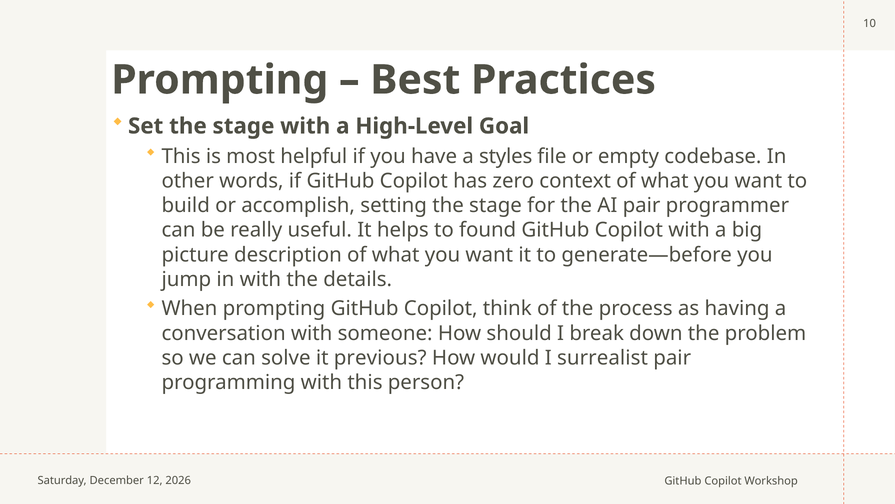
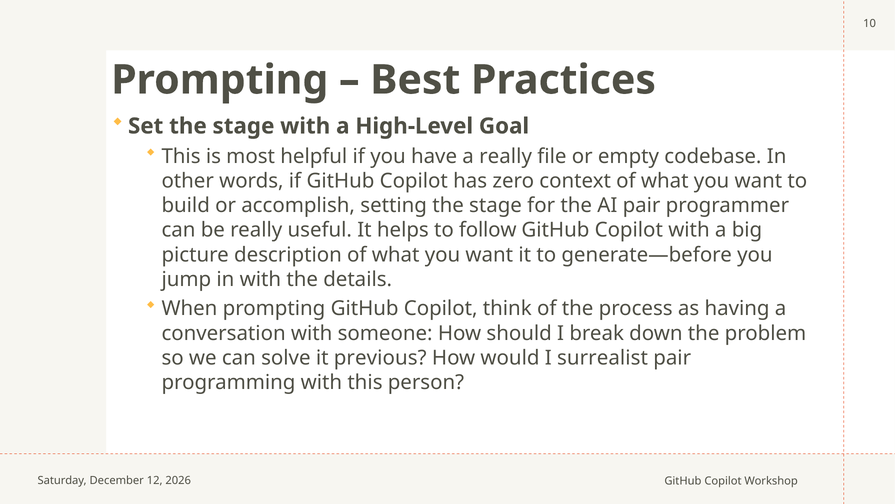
a styles: styles -> really (506, 156)
found: found -> follow (488, 230)
